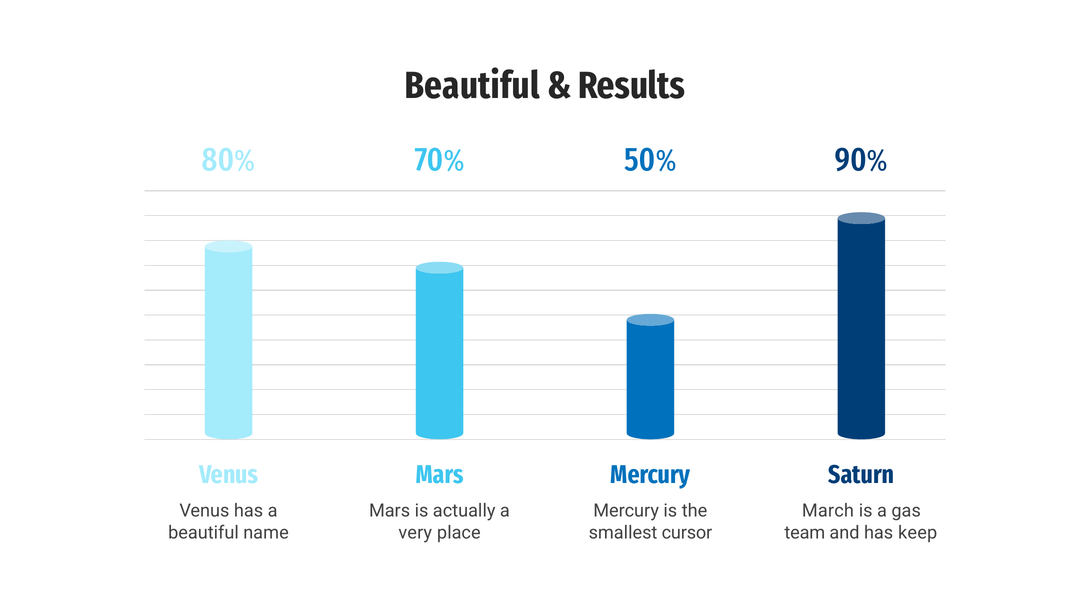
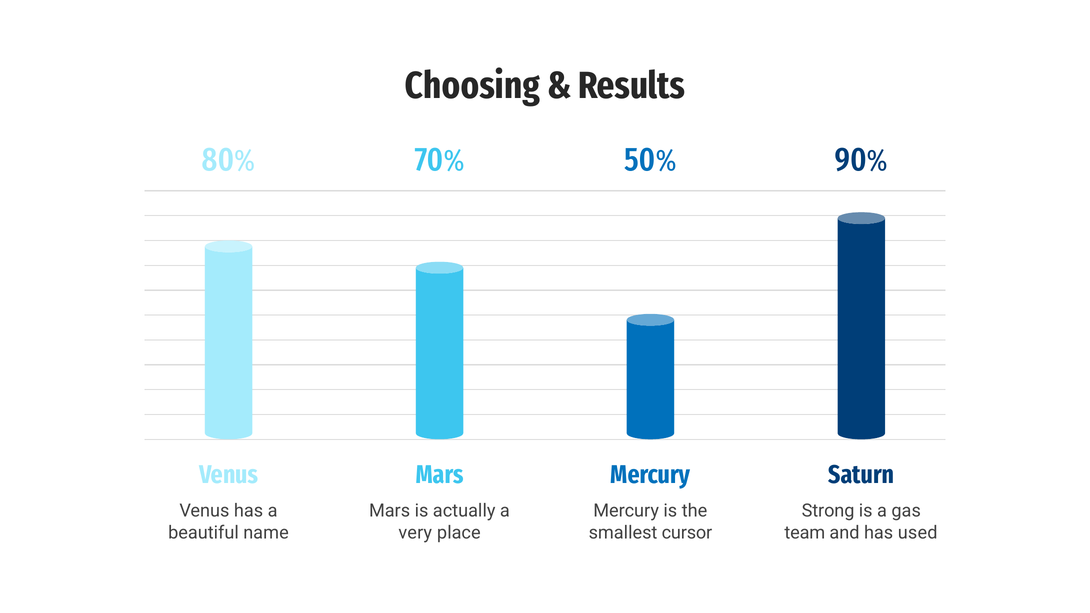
Beautiful: Beautiful -> Choosing (472, 86)
March: March -> Strong (828, 511)
keep: keep -> used (918, 533)
